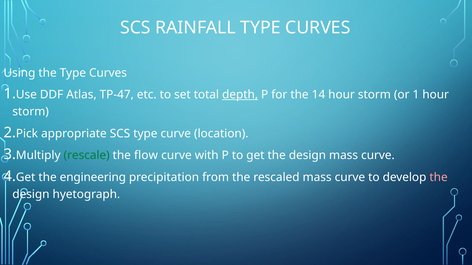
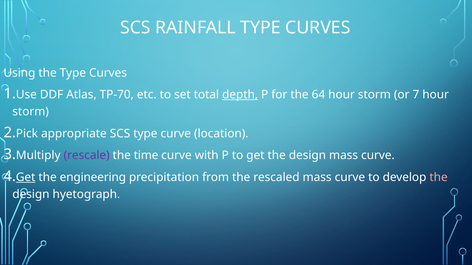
TP-47: TP-47 -> TP-70 (117, 95)
14: 14 -> 64 (318, 95)
or 1: 1 -> 7 (416, 95)
rescale colour: green -> purple (87, 156)
flow: flow -> time (146, 156)
Get underline: none -> present (26, 178)
